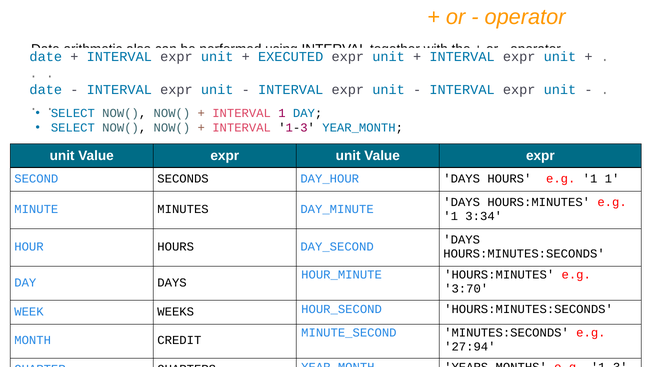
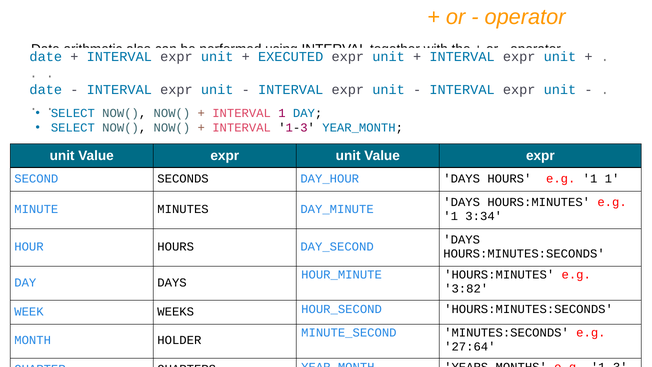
3:70: 3:70 -> 3:82 (466, 288)
CREDIT: CREDIT -> HOLDER (179, 340)
27:94: 27:94 -> 27:64 (470, 346)
